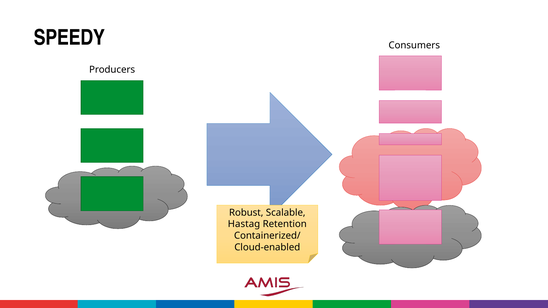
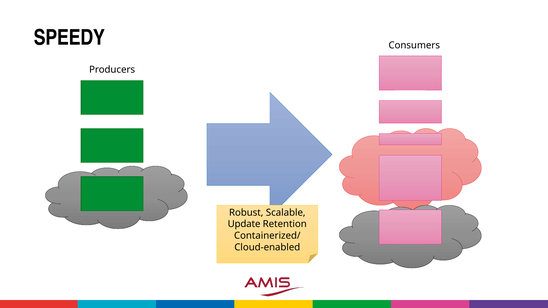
Hastag: Hastag -> Update (244, 224)
